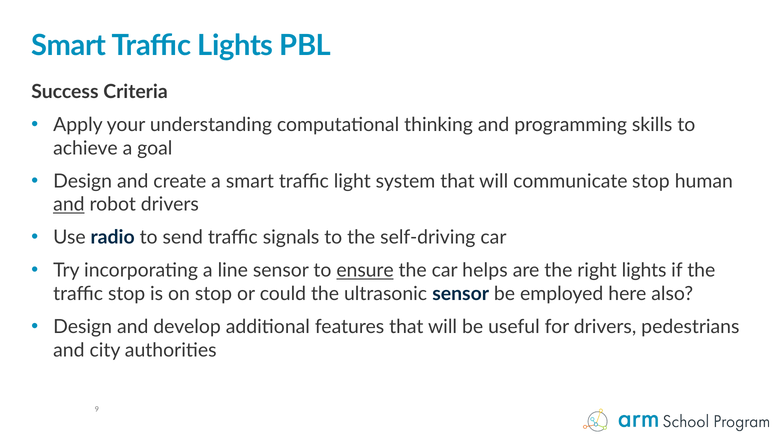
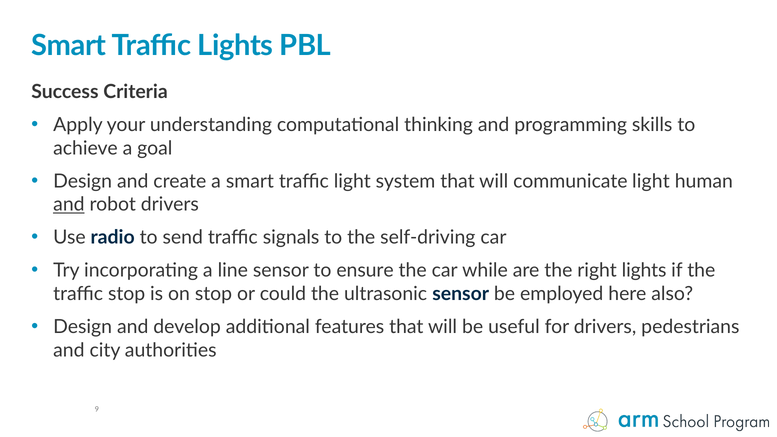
communicate stop: stop -> light (651, 181)
ensure underline: present -> none (365, 271)
helps: helps -> while (485, 271)
